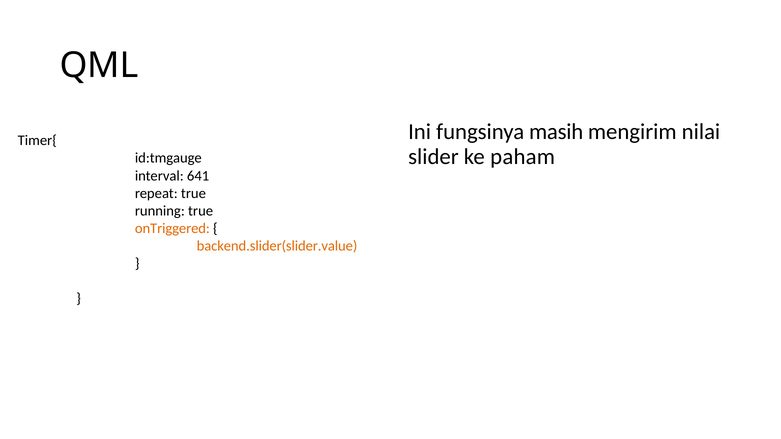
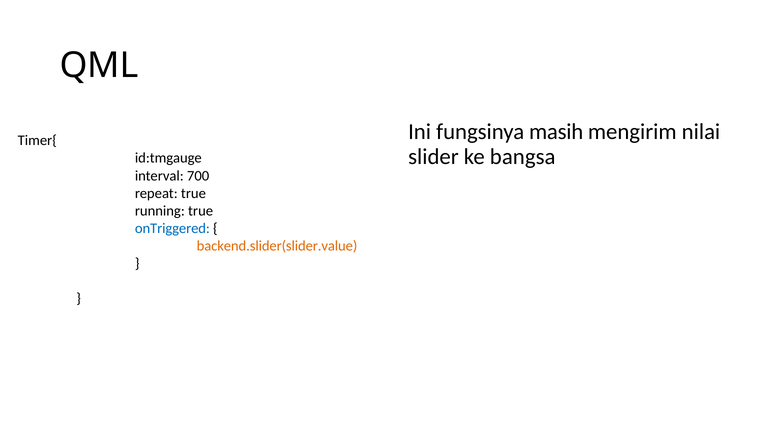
paham: paham -> bangsa (523, 157)
641: 641 -> 700 (198, 176)
onTriggered colour: orange -> blue (172, 229)
